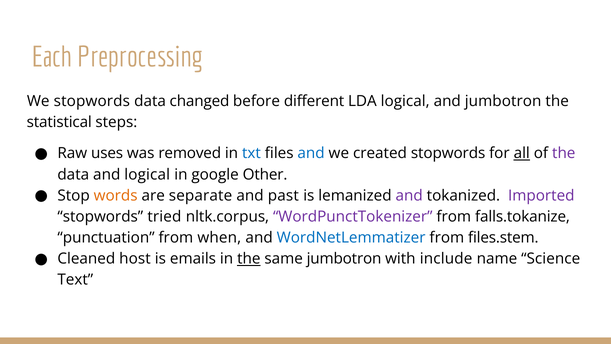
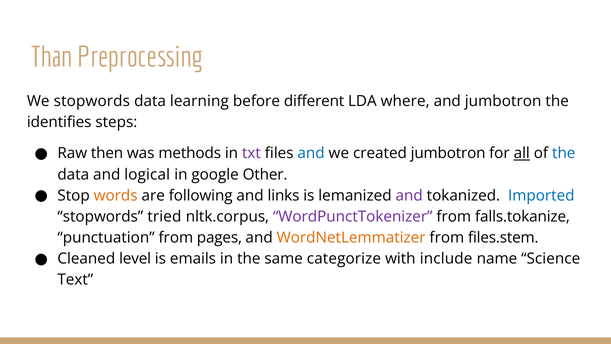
Each: Each -> Than (52, 57)
changed: changed -> learning (199, 101)
LDA logical: logical -> where (405, 101)
statistical: statistical -> identifies (59, 122)
uses: uses -> then (107, 153)
removed: removed -> methods (190, 153)
txt colour: blue -> purple (251, 153)
created stopwords: stopwords -> jumbotron (448, 153)
the colour: purple -> blue (564, 153)
separate: separate -> following (201, 195)
past: past -> links (283, 195)
Imported colour: purple -> blue (541, 195)
when: when -> pages (219, 238)
WordNetLemmatizer colour: blue -> orange (351, 238)
host: host -> level (135, 259)
the underline: present -> none (249, 259)
same jumbotron: jumbotron -> categorize (344, 259)
